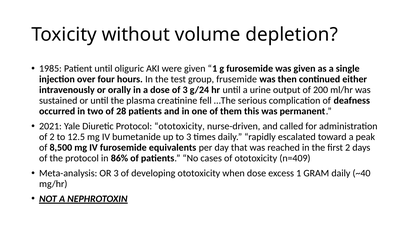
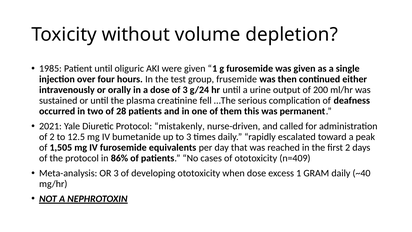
Protocol ototoxicity: ototoxicity -> mistakenly (180, 126)
8,500: 8,500 -> 1,505 (61, 147)
